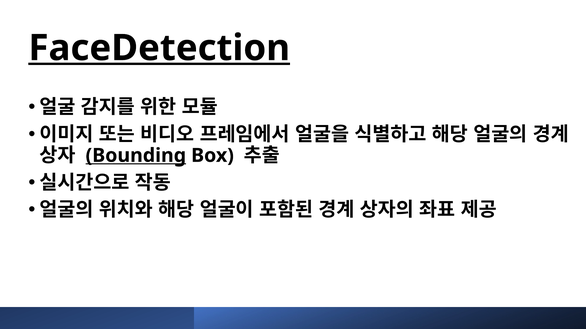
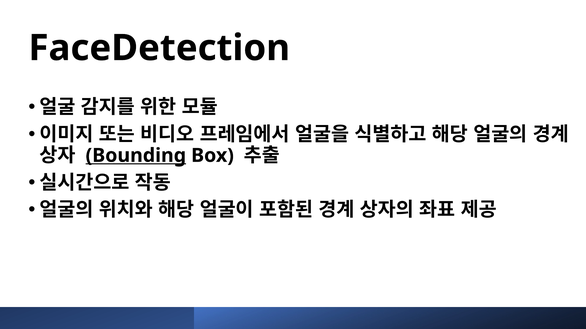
FaceDetection underline: present -> none (159, 48)
